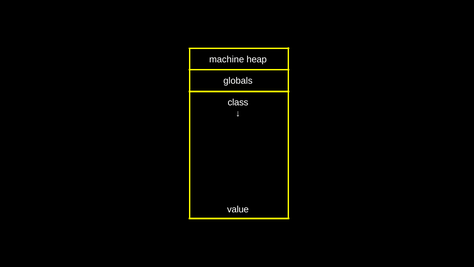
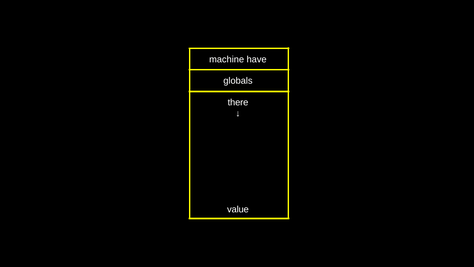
heap: heap -> have (257, 59)
class: class -> there (238, 102)
